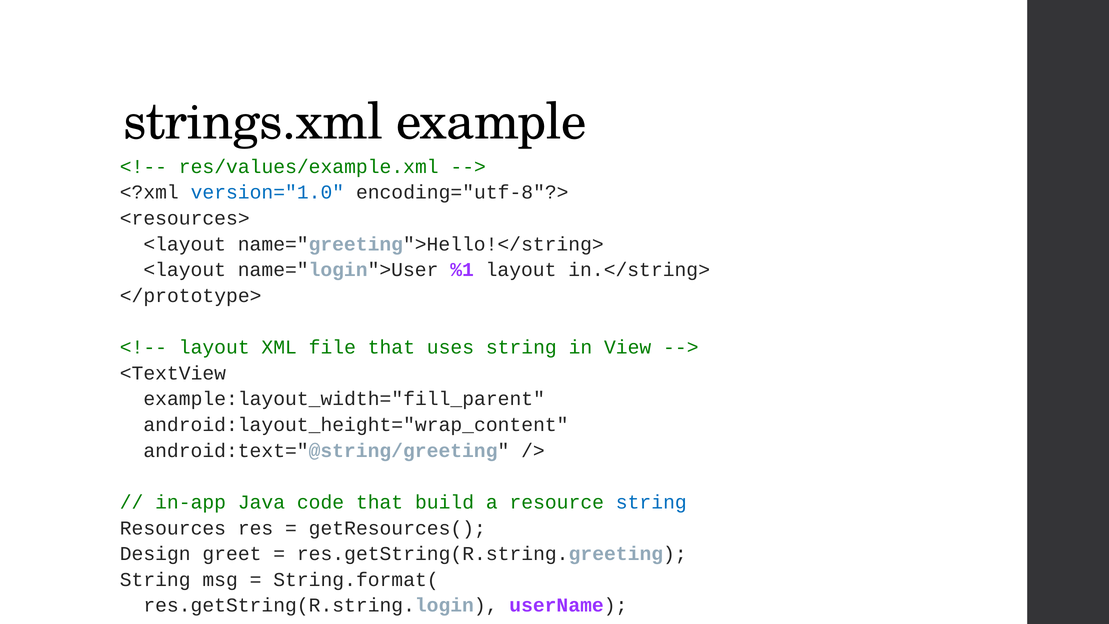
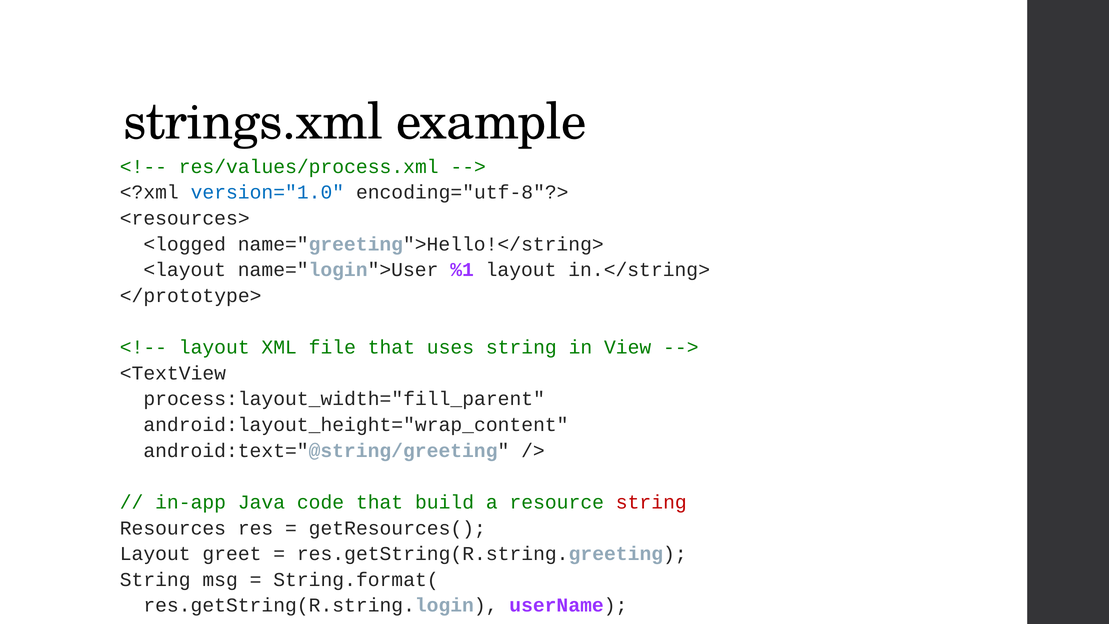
res/values/example.xml: res/values/example.xml -> res/values/process.xml (309, 167)
<layout: <layout -> <logged (185, 244)
example:layout_width="fill_parent: example:layout_width="fill_parent -> process:layout_width="fill_parent (344, 399)
string colour: blue -> red (651, 502)
Design: Design -> Layout (155, 554)
